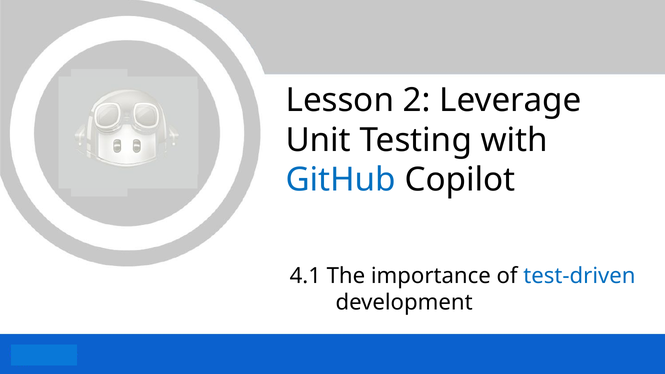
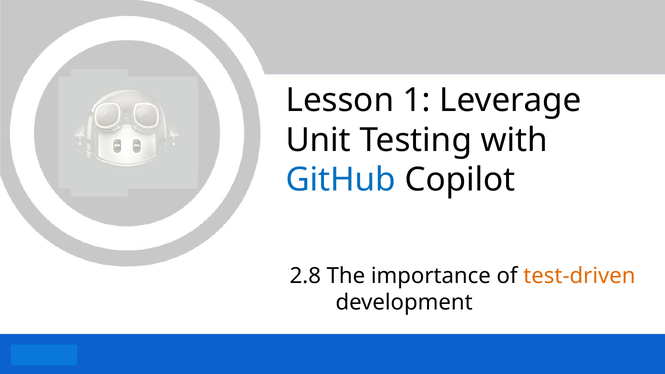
2: 2 -> 1 (417, 100)
4.1: 4.1 -> 2.8 (305, 276)
test-driven colour: blue -> orange (579, 276)
